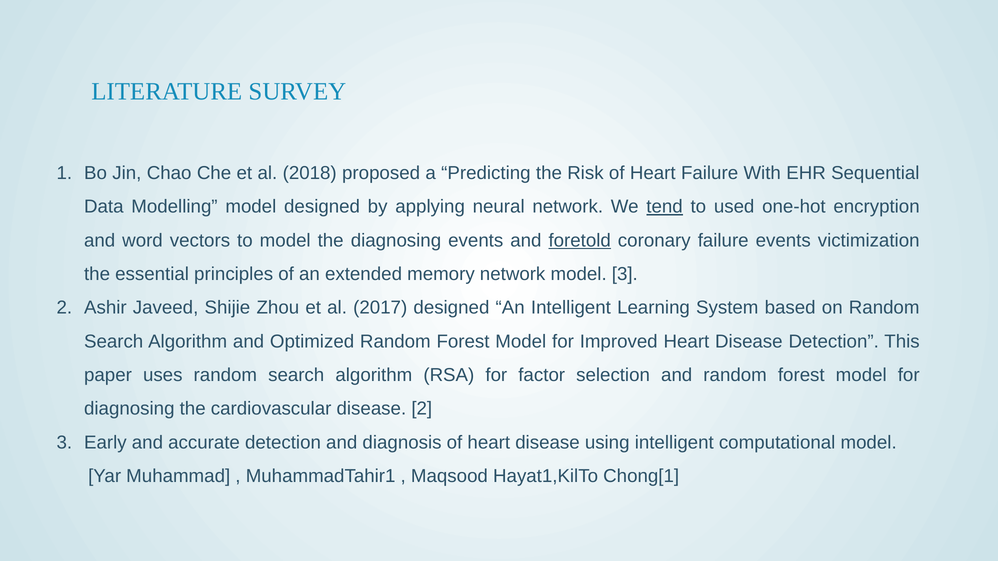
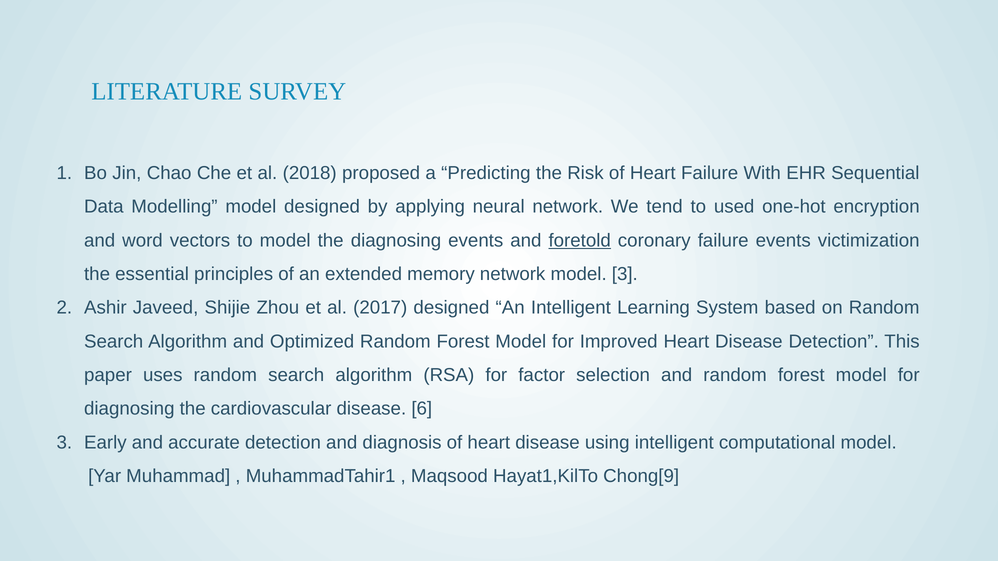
tend underline: present -> none (665, 207)
disease 2: 2 -> 6 (422, 409)
Chong[1: Chong[1 -> Chong[9 (641, 476)
